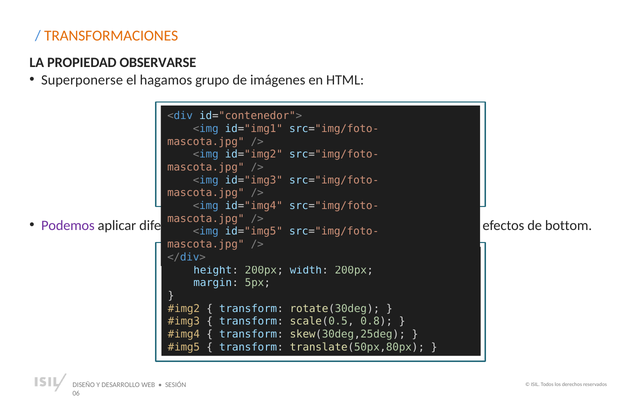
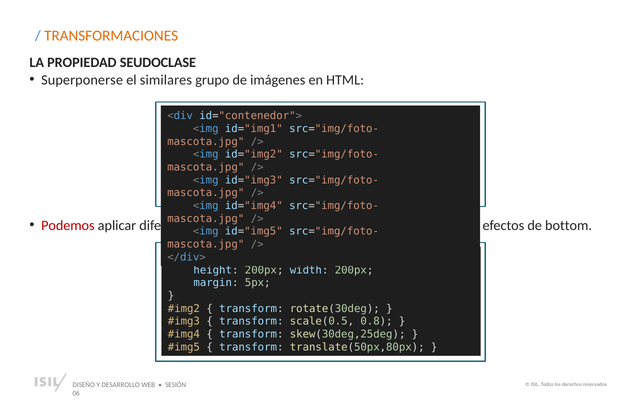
OBSERVARSE: OBSERVARSE -> SEUDOCLASE (158, 63)
hagamos: hagamos -> similares (166, 80)
Podemos colour: purple -> red (68, 225)
